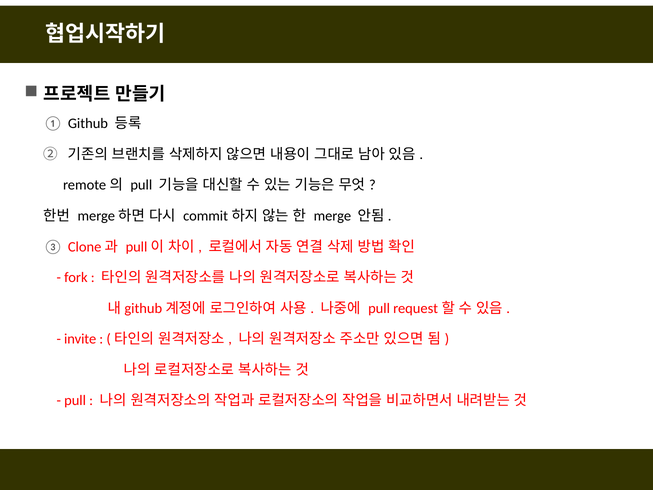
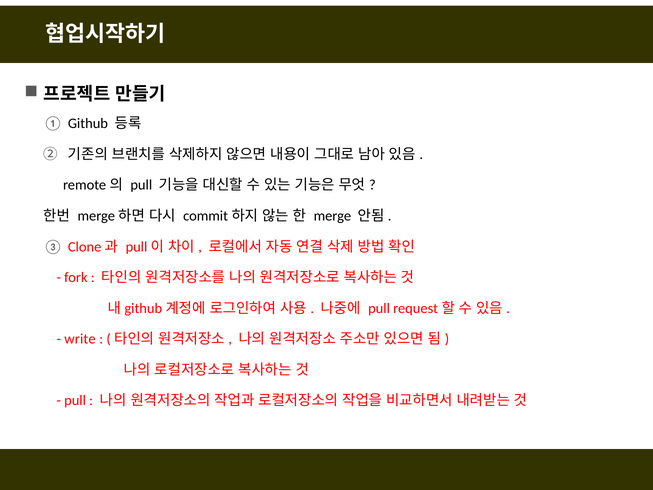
invite: invite -> write (80, 339)
